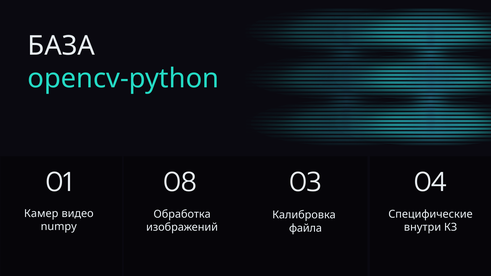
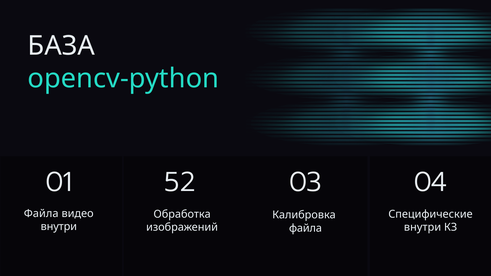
08: 08 -> 52 (180, 182)
Камер: Камер -> Файла (41, 214)
numpy: numpy -> внутри (59, 227)
